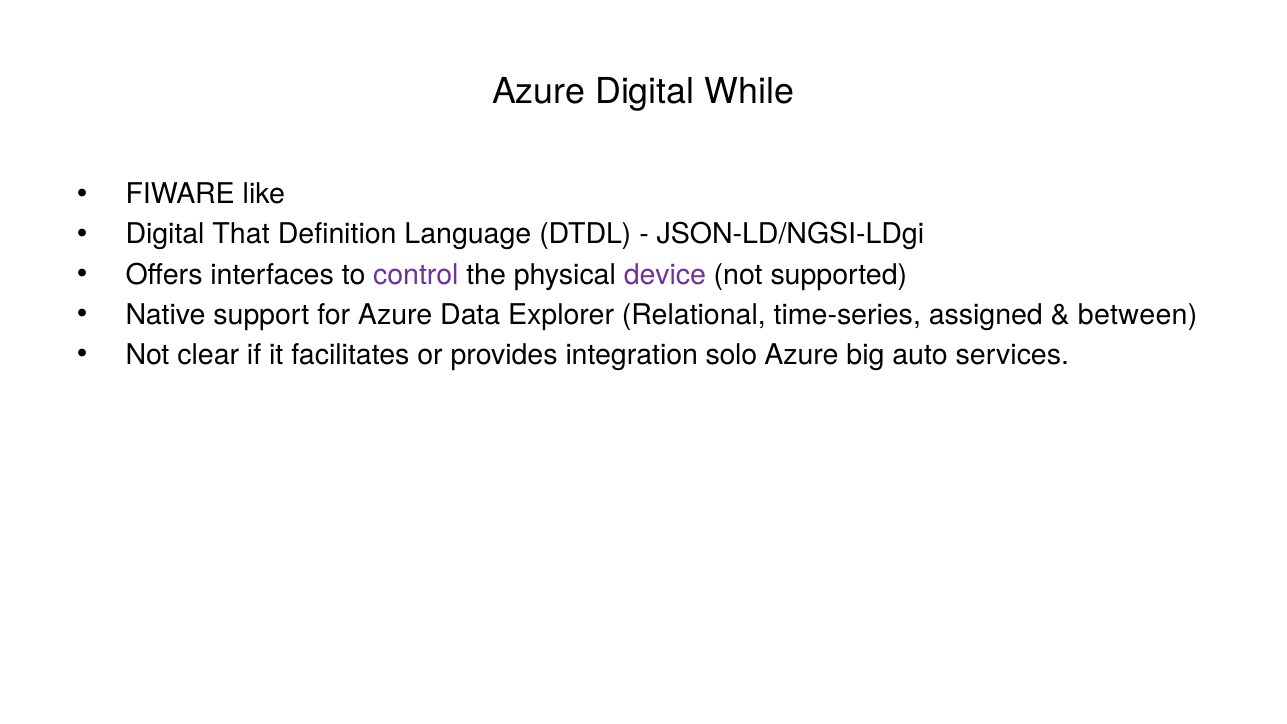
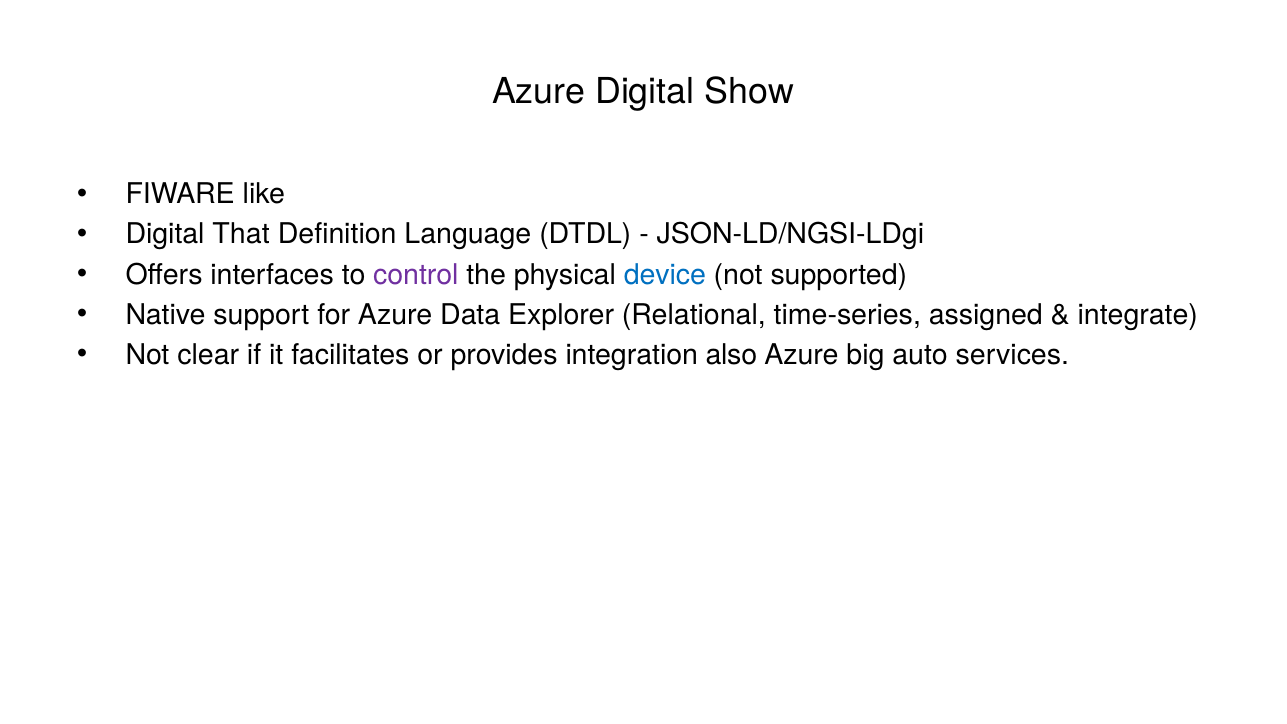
While: While -> Show (749, 92)
device colour: purple -> blue (665, 275)
between: between -> integrate (1138, 315)
solo: solo -> also (731, 355)
